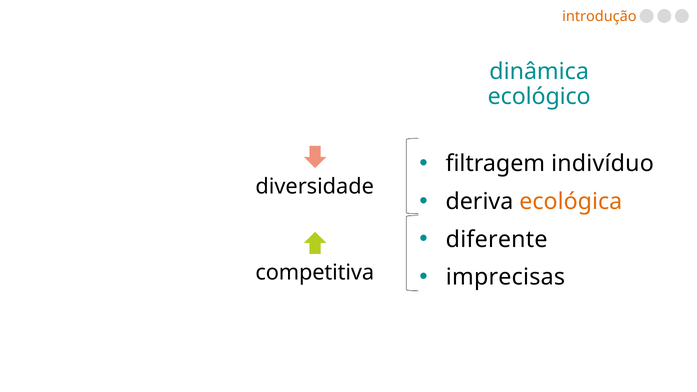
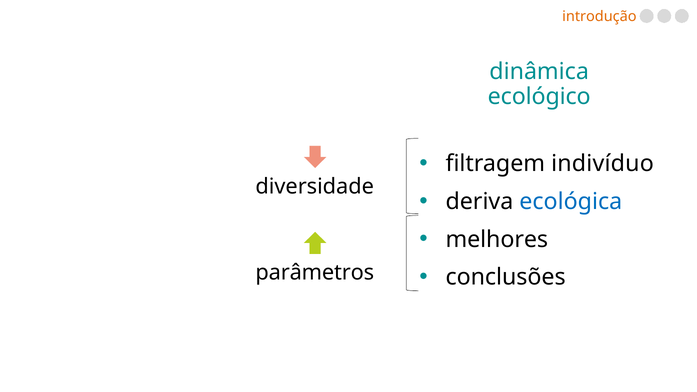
ecológica colour: orange -> blue (571, 202)
diferente: diferente -> melhores (497, 239)
imprecisas: imprecisas -> conclusões (506, 277)
competitiva: competitiva -> parâmetros (315, 272)
